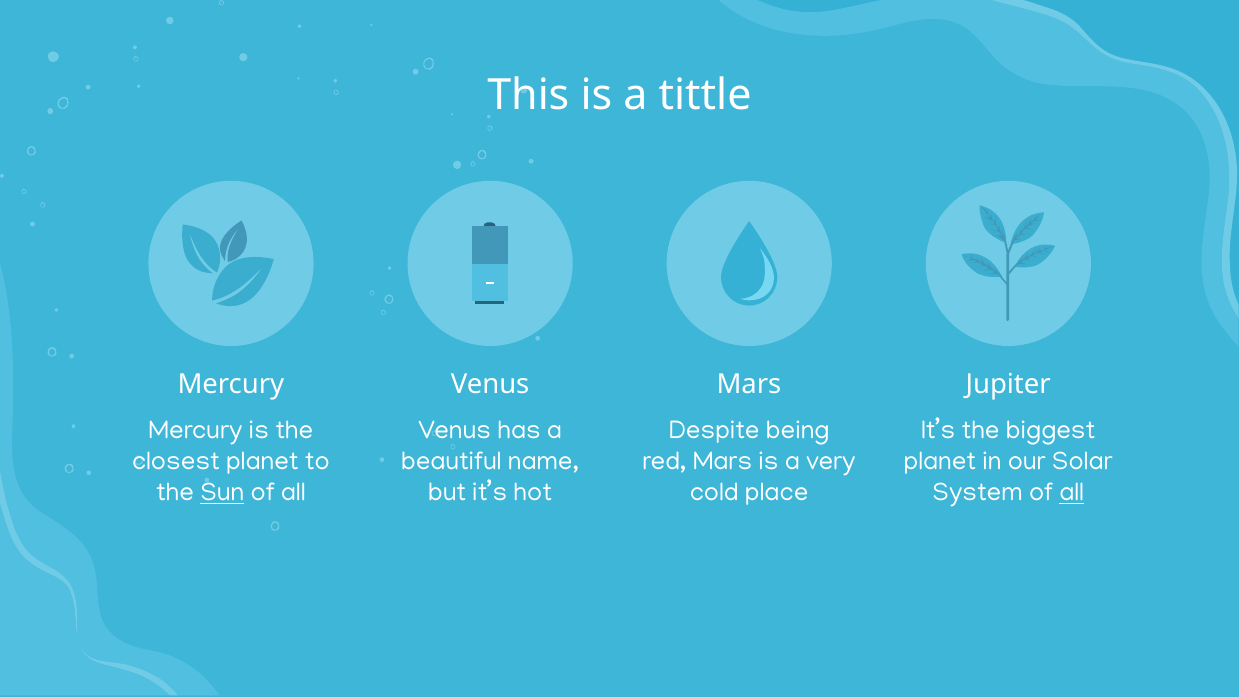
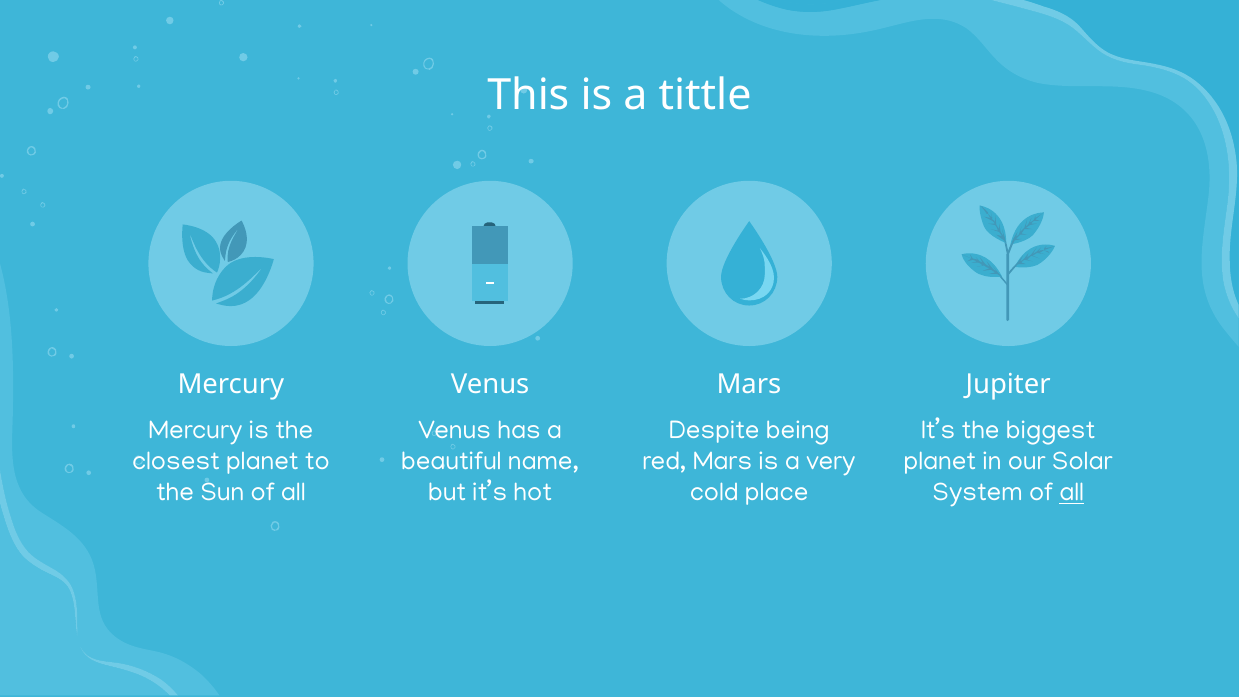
Sun underline: present -> none (222, 492)
